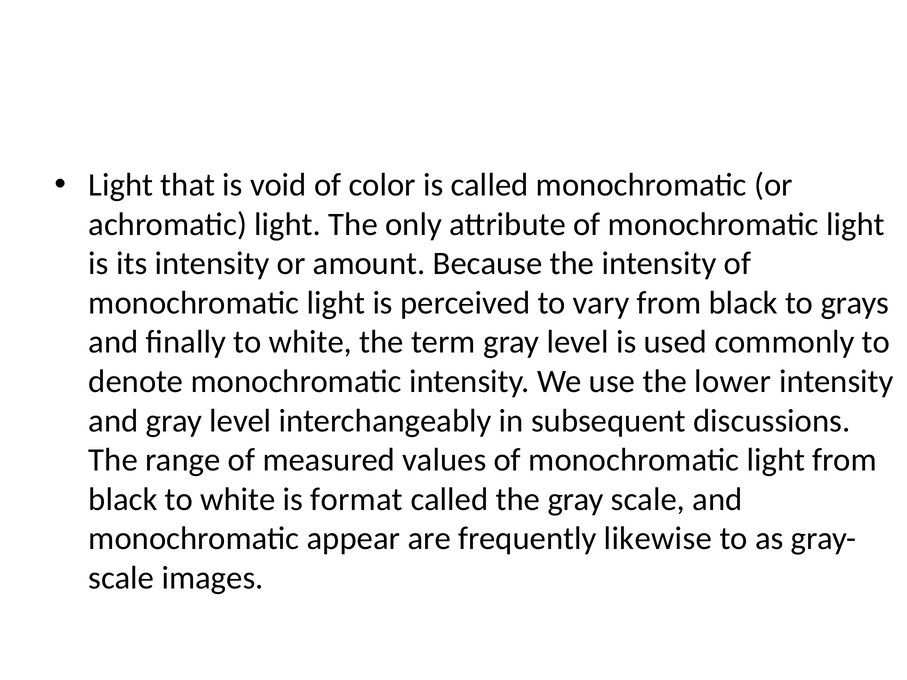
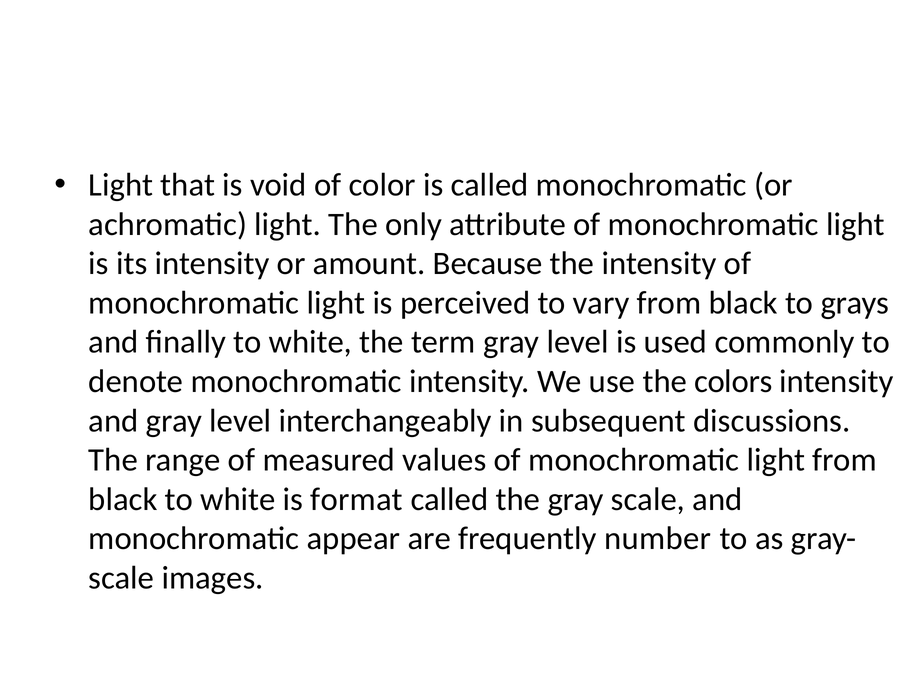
lower: lower -> colors (733, 382)
likewise: likewise -> number (658, 539)
